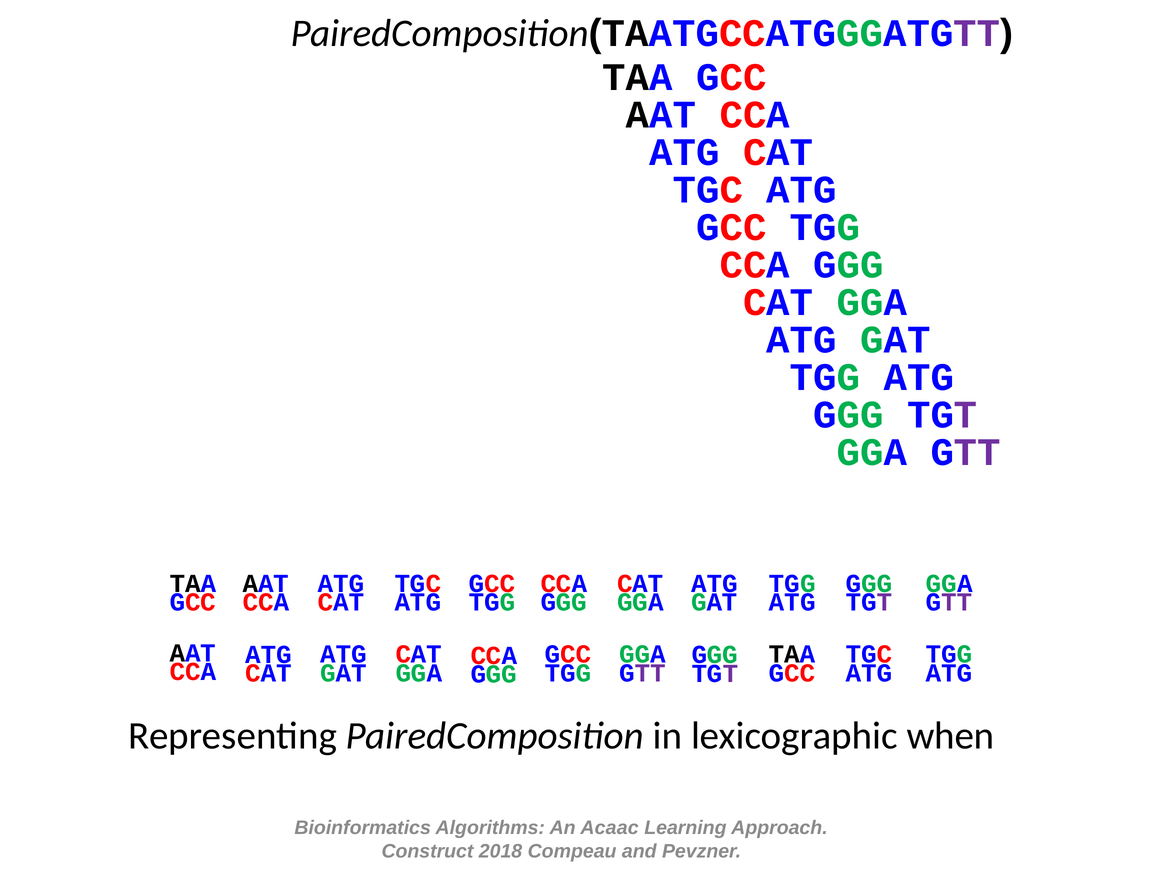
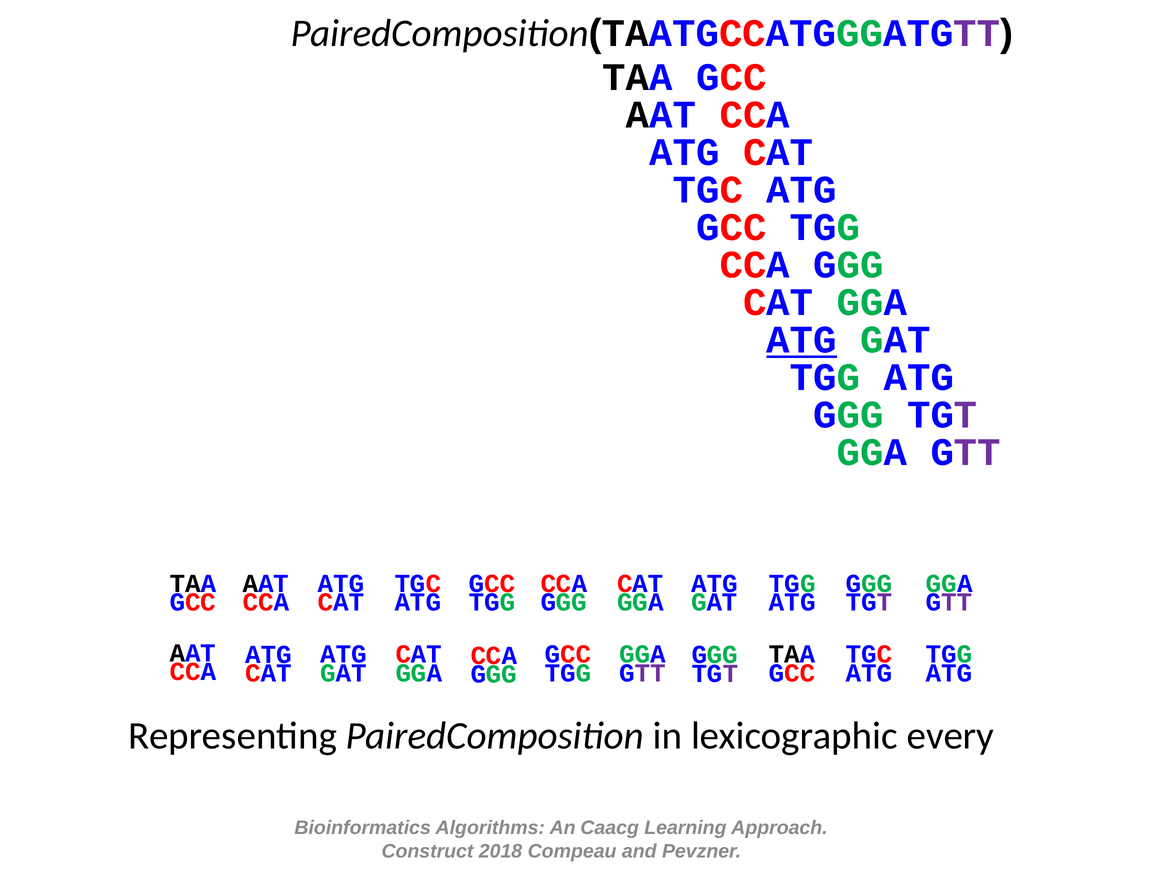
ATG underline: none -> present (802, 340)
when: when -> every (950, 736)
Acaac: Acaac -> Caacg (610, 828)
